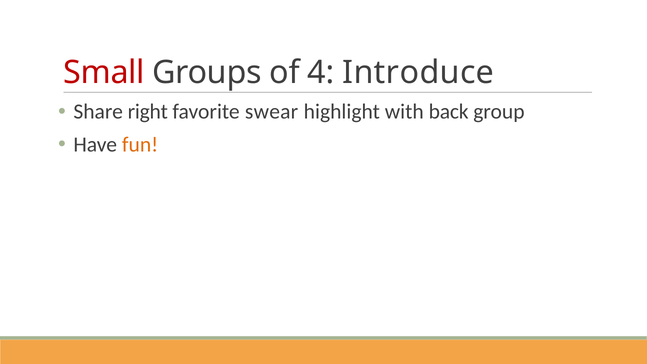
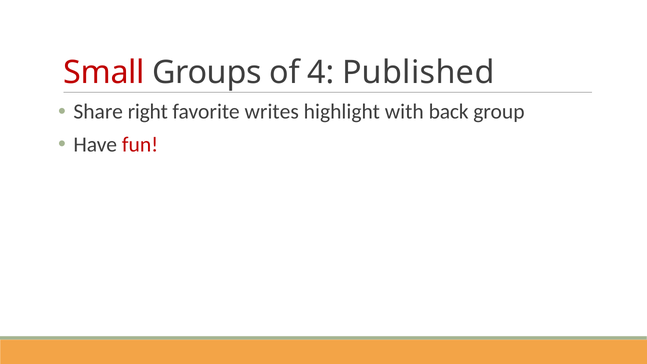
Introduce: Introduce -> Published (418, 72)
swear: swear -> writes (272, 112)
fun colour: orange -> red (140, 144)
